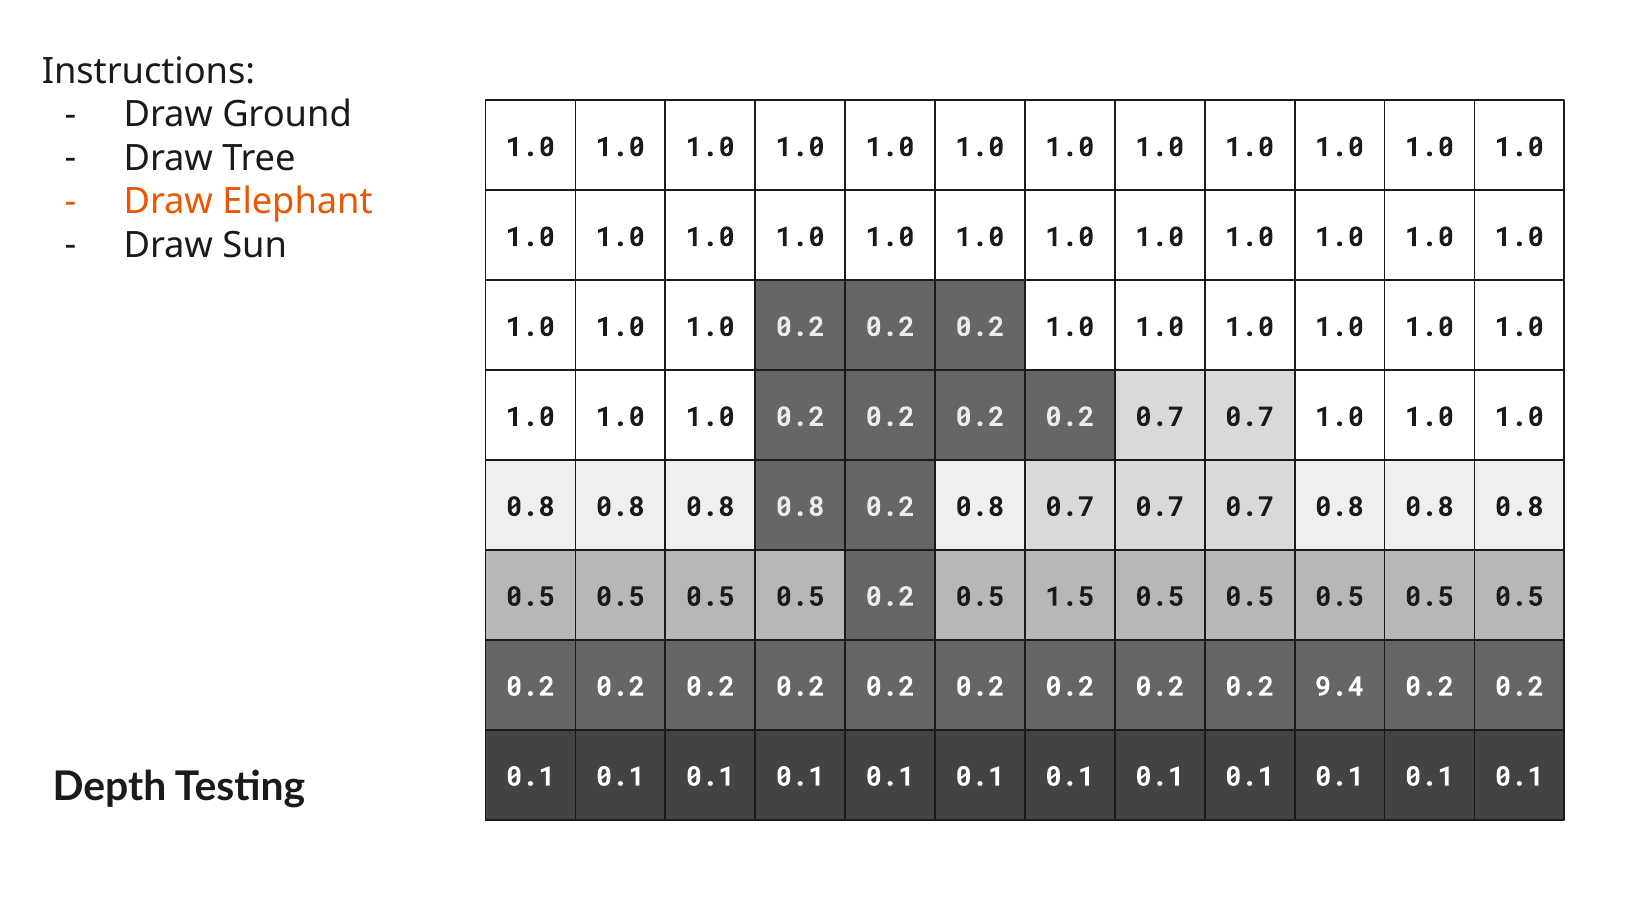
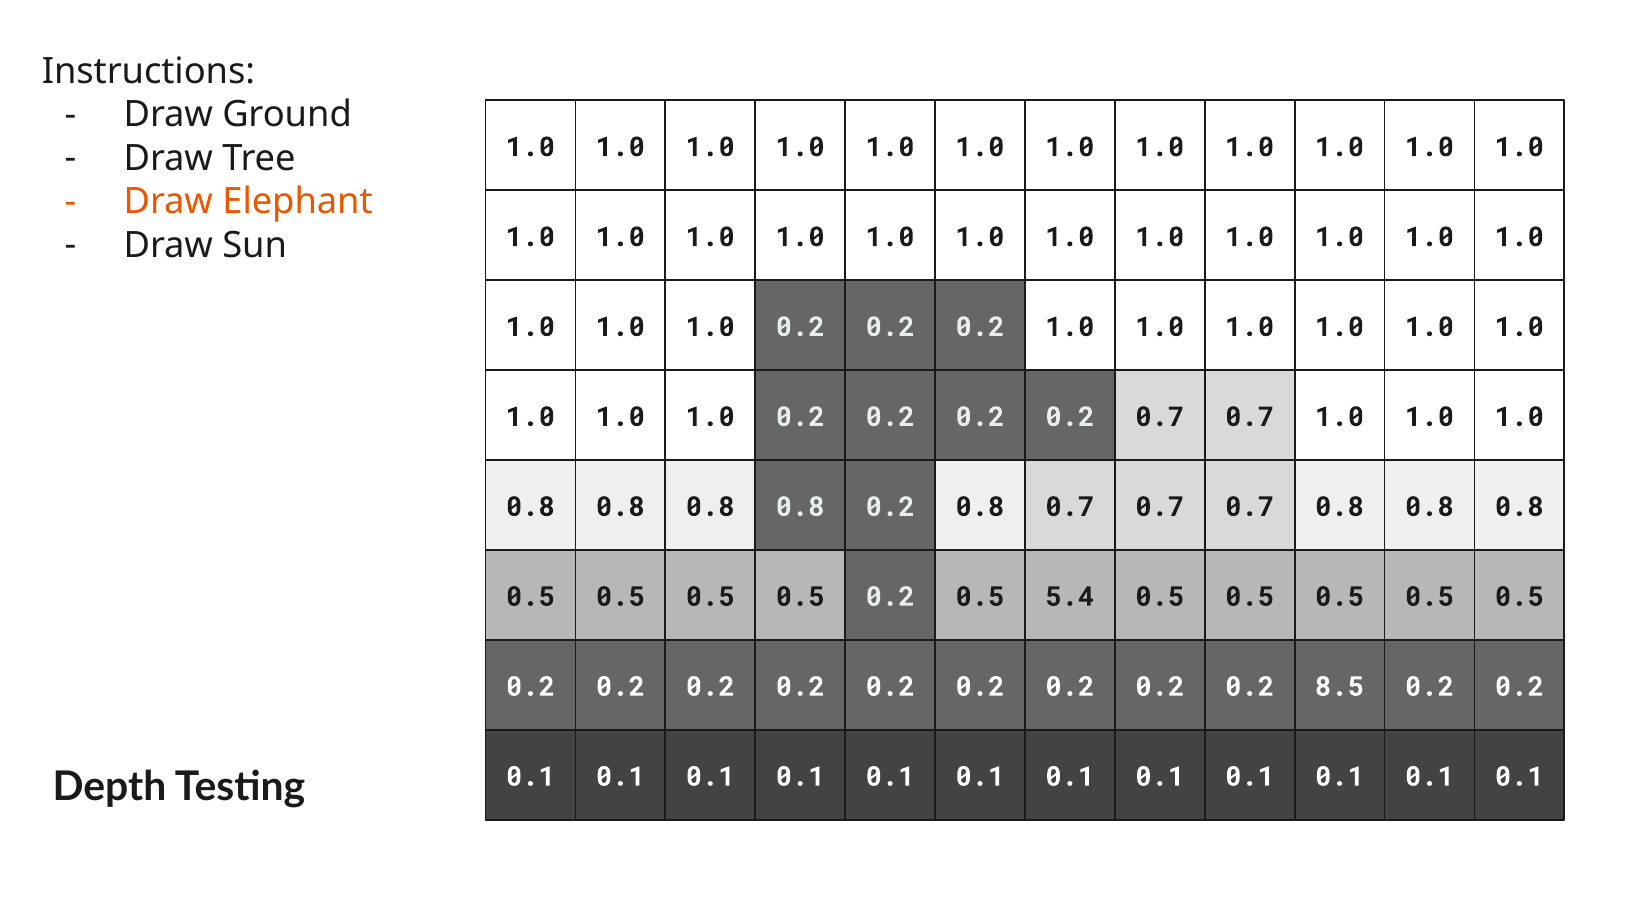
1.5: 1.5 -> 5.4 (1070, 597)
9.4: 9.4 -> 8.5 (1340, 686)
